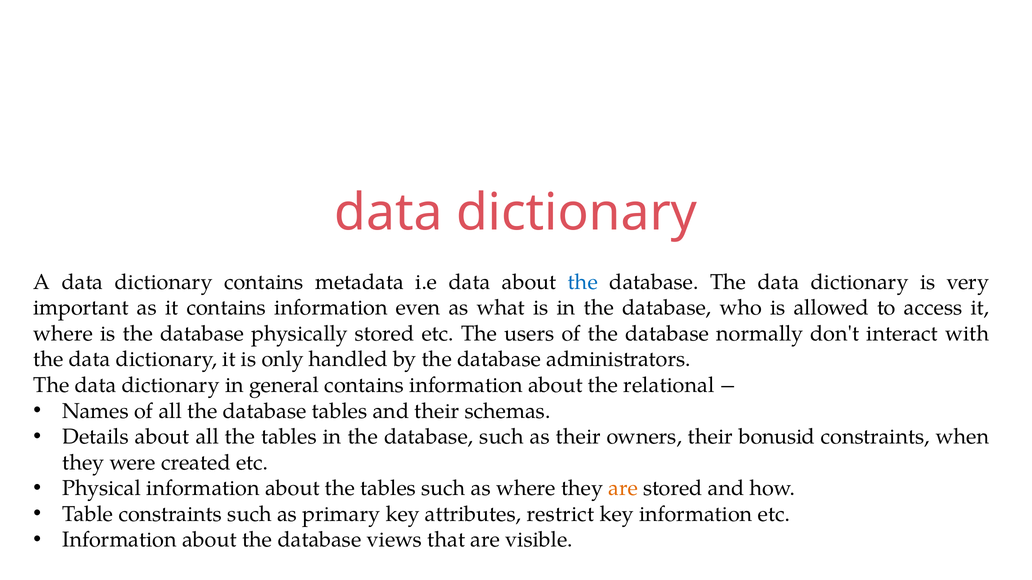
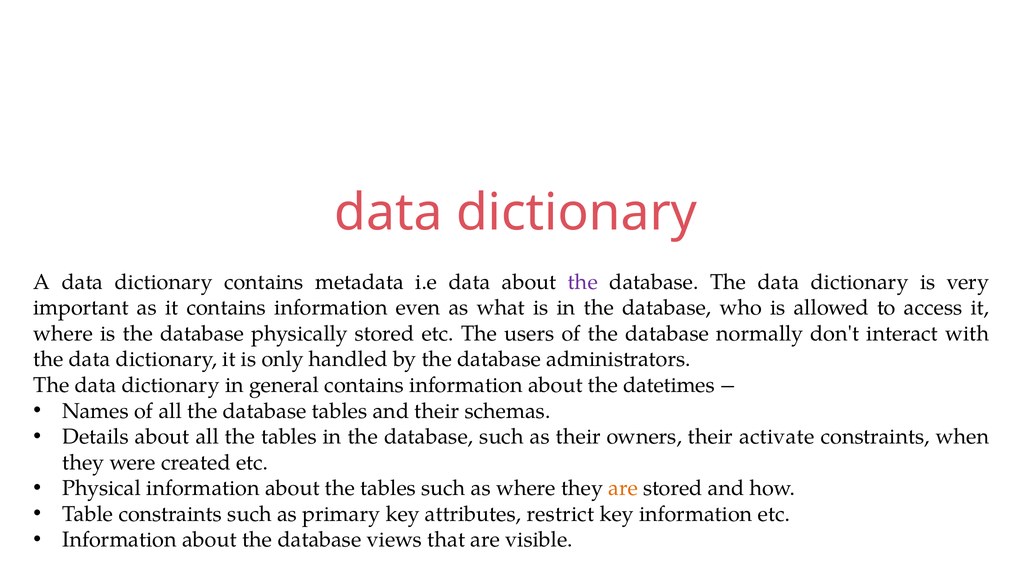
the colour: blue -> purple (583, 282)
relational: relational -> datetimes (669, 386)
bonusid: bonusid -> activate (777, 437)
